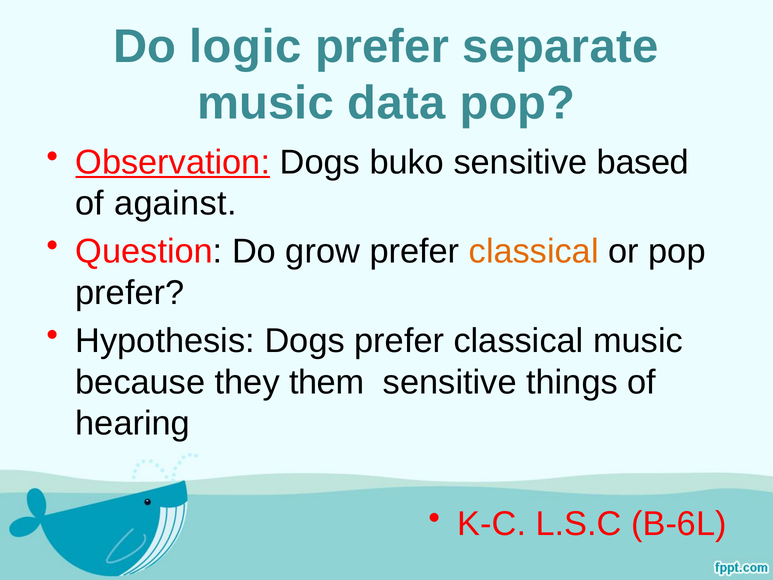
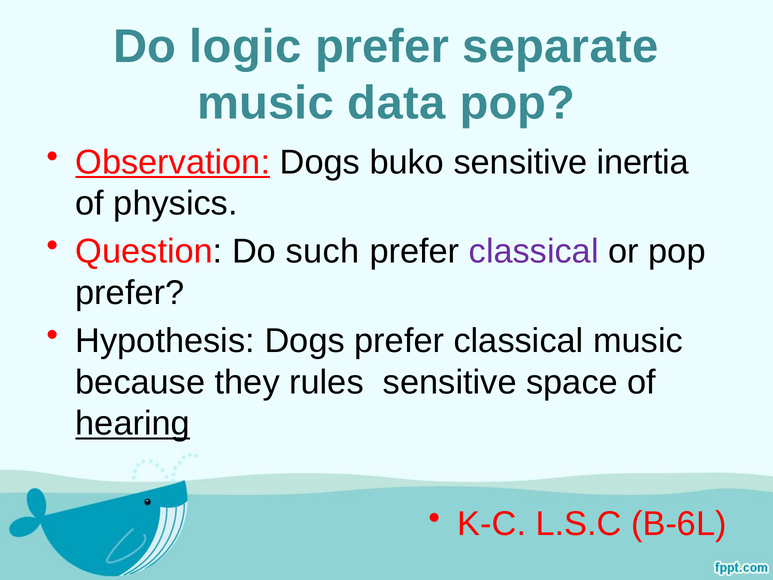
based: based -> inertia (643, 162)
against: against -> physics (176, 203)
grow: grow -> such (323, 252)
classical colour: orange -> purple (534, 252)
them: them -> rules (327, 382)
things: things -> space (572, 382)
hearing underline: none -> present (133, 423)
